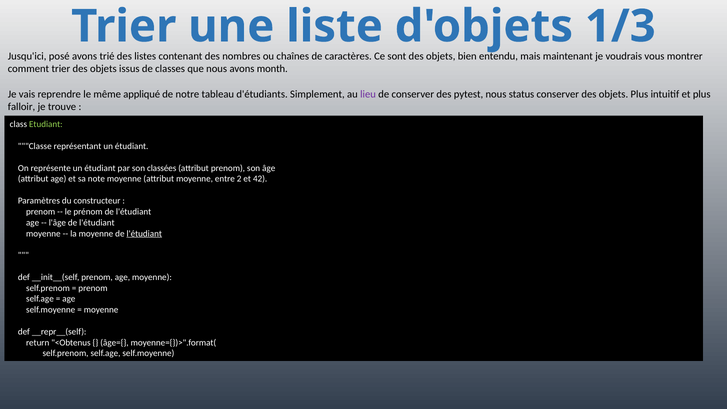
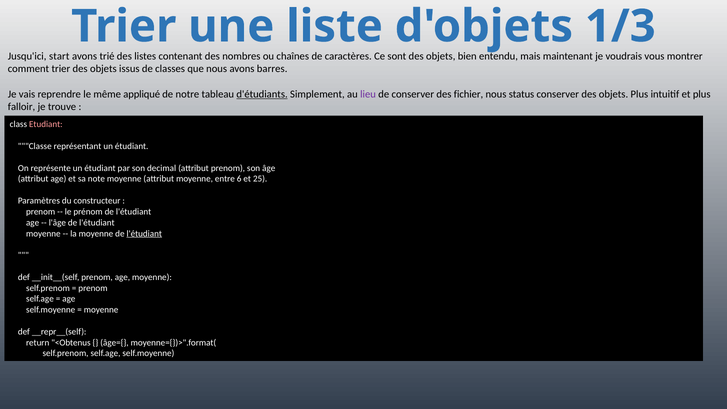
posé: posé -> start (59, 56)
month: month -> barres (272, 69)
d'étudiants underline: none -> present (262, 94)
pytest: pytest -> fichier (469, 94)
Etudiant colour: light green -> pink (46, 124)
classées: classées -> decimal (162, 168)
2: 2 -> 6 (239, 179)
42: 42 -> 25 (260, 179)
